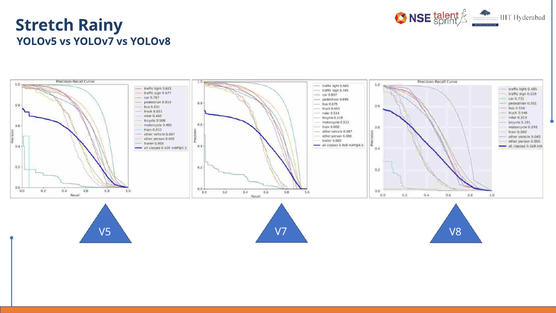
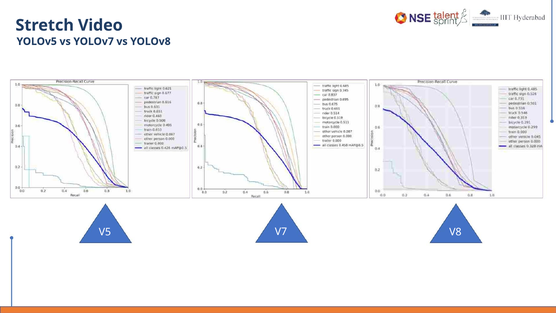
Rainy: Rainy -> Video (100, 25)
